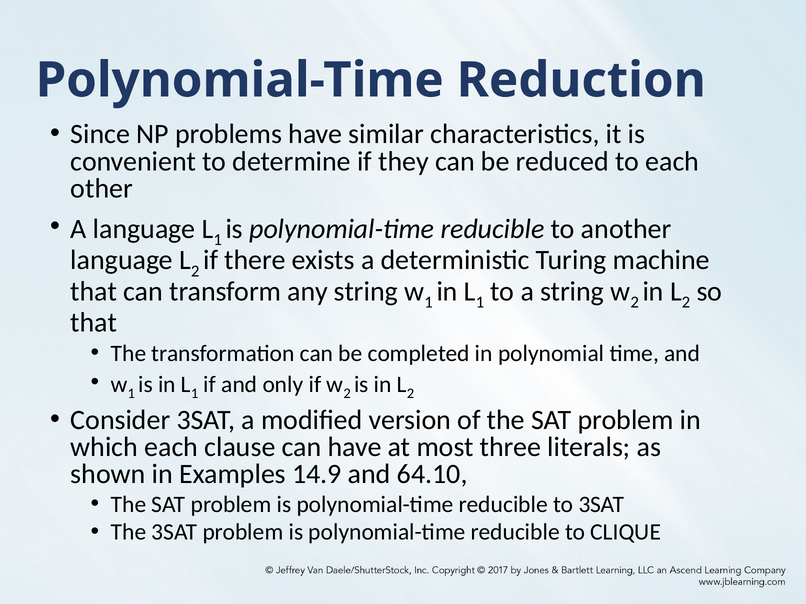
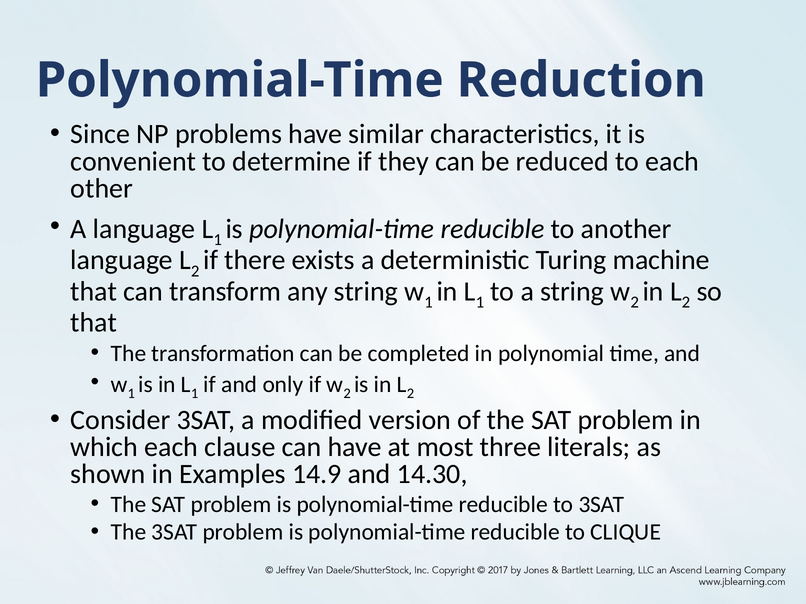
64.10: 64.10 -> 14.30 (432, 475)
